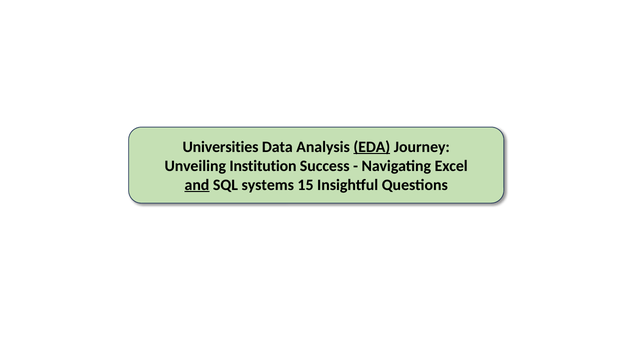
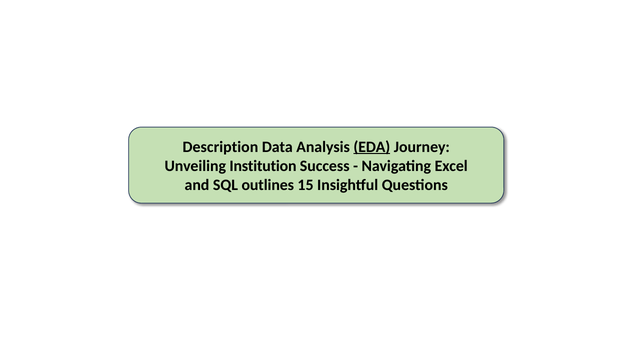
Universities: Universities -> Description (220, 147)
and underline: present -> none (197, 185)
systems: systems -> outlines (268, 185)
